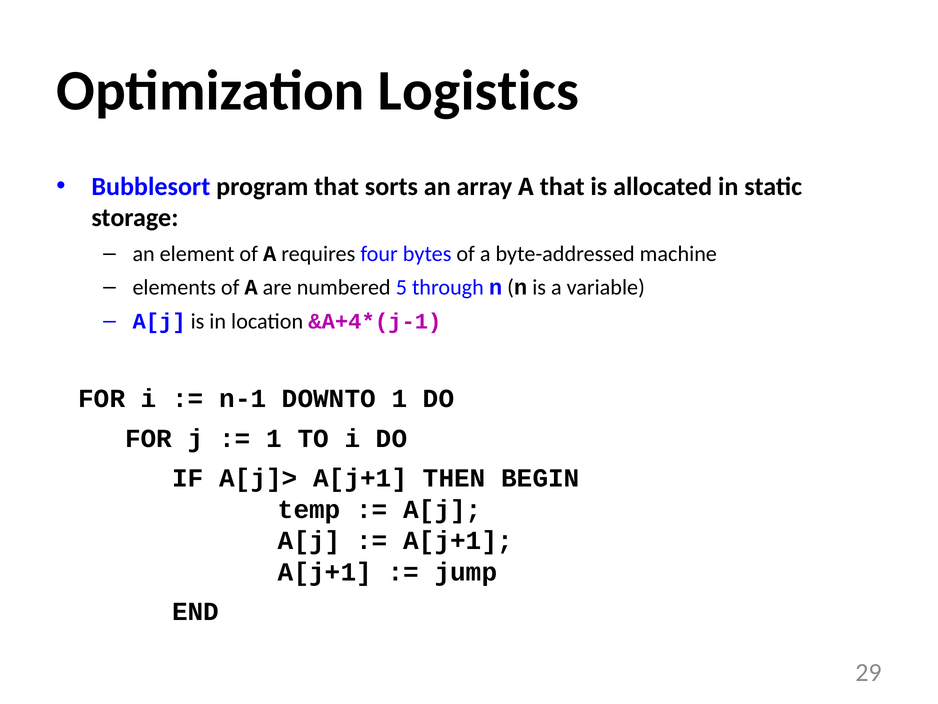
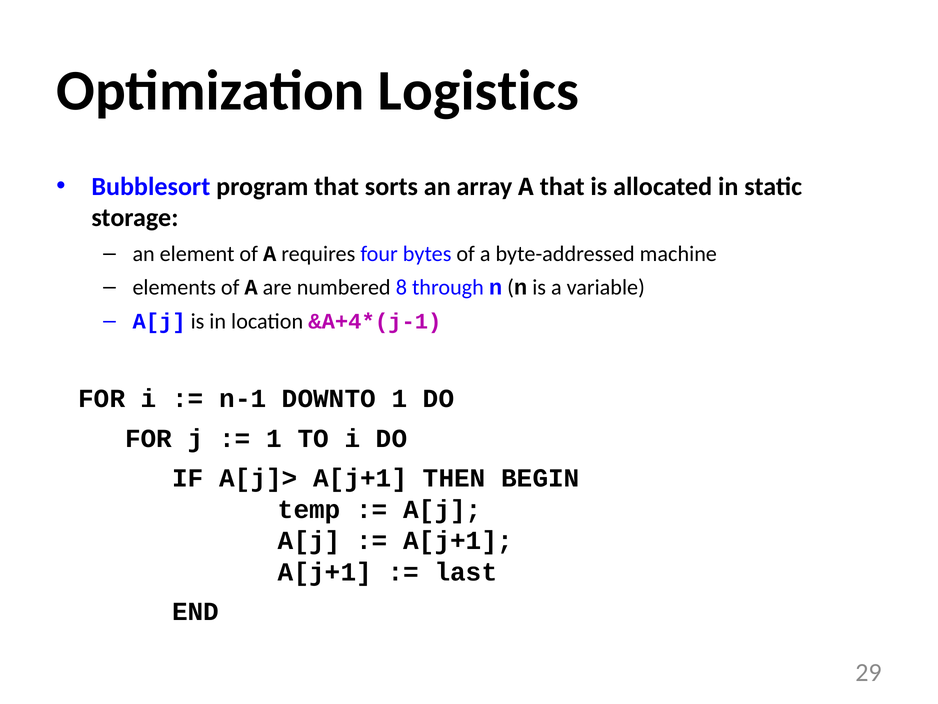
5: 5 -> 8 (401, 287)
jump: jump -> last (466, 572)
